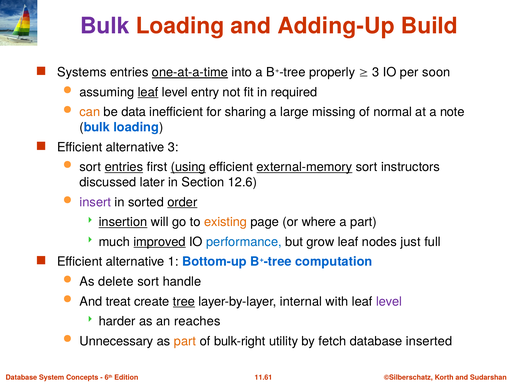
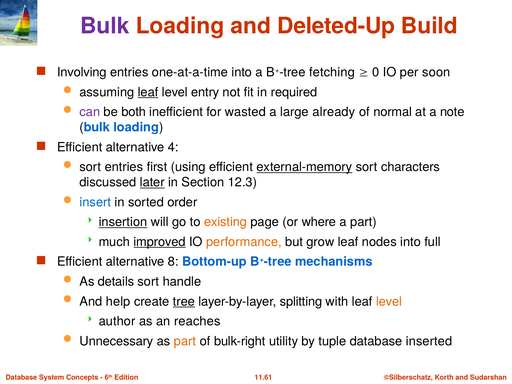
Adding-Up: Adding-Up -> Deleted-Up (336, 26)
Systems: Systems -> Involving (82, 72)
one-at-a-time underline: present -> none (190, 72)
properly: properly -> fetching (332, 72)
3: 3 -> 0 (376, 72)
can colour: orange -> purple (90, 112)
data: data -> both (134, 112)
sharing: sharing -> wasted (245, 112)
missing: missing -> already (334, 112)
alternative 3: 3 -> 4 (173, 147)
entries underline: present -> none (124, 167)
using underline: present -> none (188, 167)
instructors: instructors -> characters (411, 167)
later underline: none -> present (152, 182)
12.6: 12.6 -> 12.3 (242, 182)
insert colour: purple -> blue (95, 202)
order underline: present -> none (182, 202)
performance colour: blue -> orange (244, 242)
nodes just: just -> into (411, 242)
1: 1 -> 8 (173, 262)
computation: computation -> mechanisms (334, 262)
delete: delete -> details (116, 282)
treat: treat -> help (118, 301)
internal: internal -> splitting (301, 301)
level colour: purple -> orange (389, 301)
harder: harder -> author (117, 321)
fetch: fetch -> tuple (332, 341)
